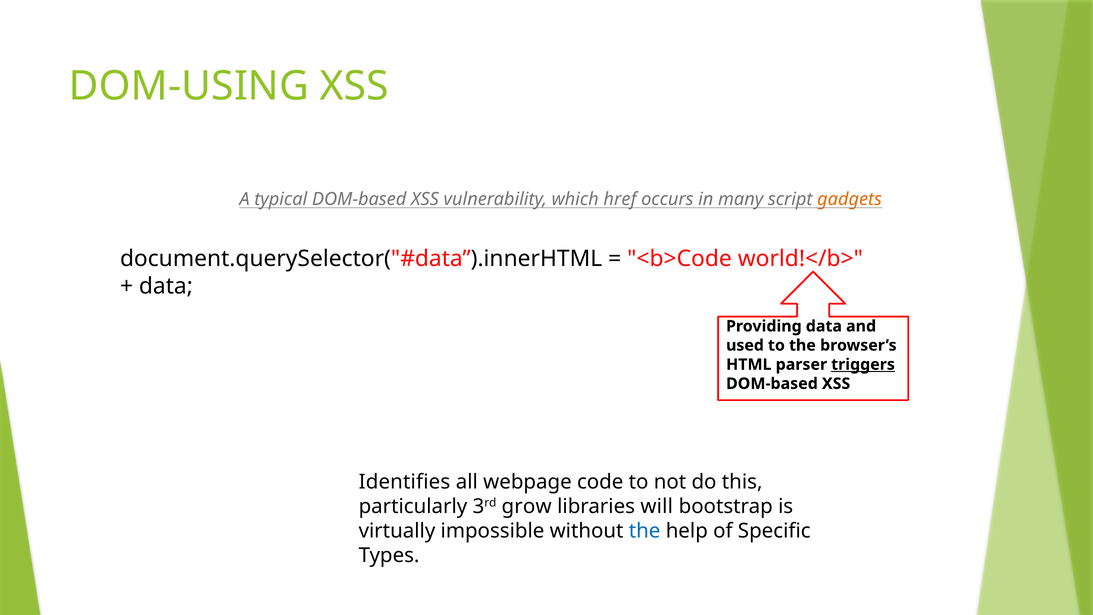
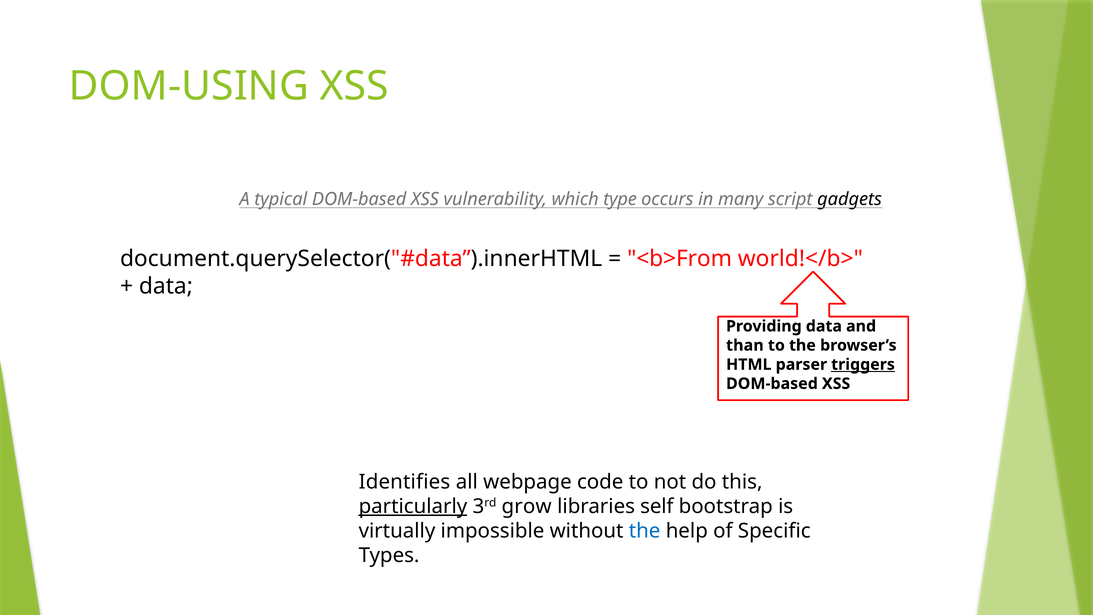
href: href -> type (620, 199)
gadgets colour: orange -> black (850, 199)
<b>Code: <b>Code -> <b>From (680, 259)
used: used -> than (745, 345)
particularly underline: none -> present (413, 506)
will: will -> self (657, 506)
